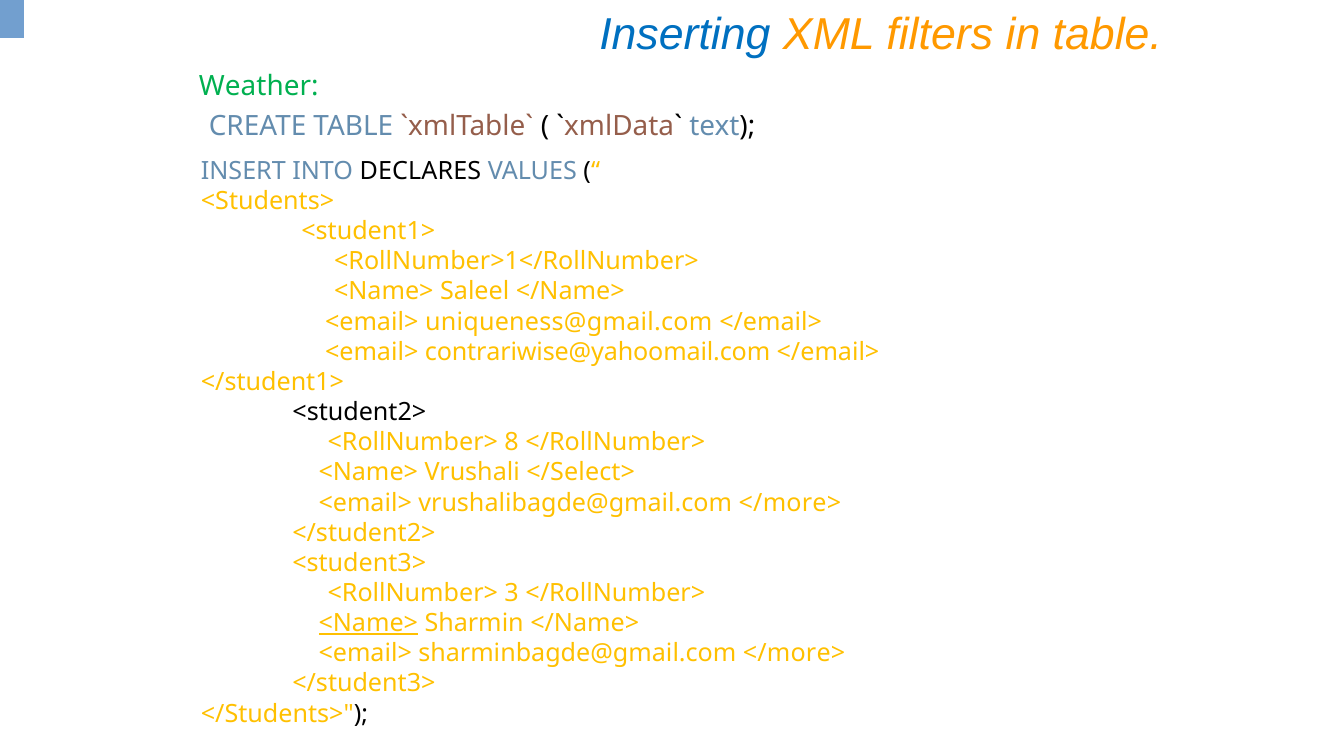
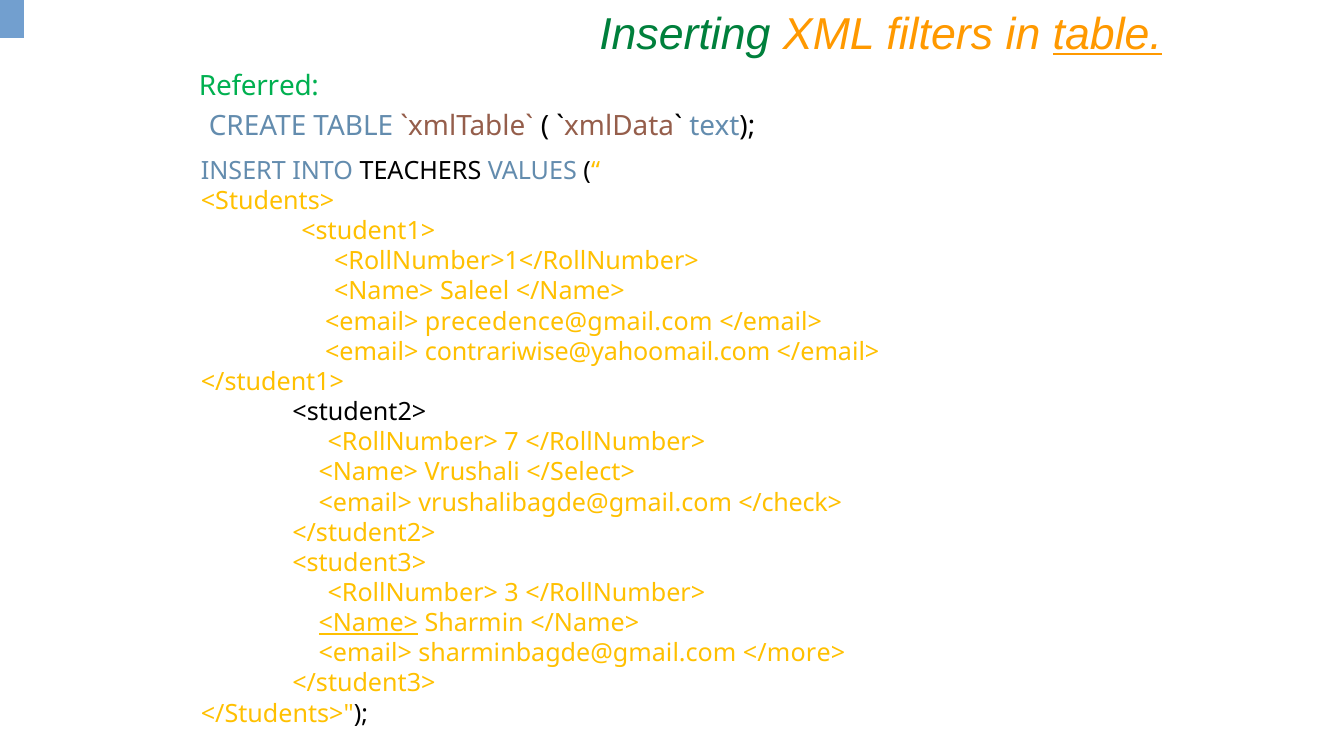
Inserting colour: blue -> green (685, 35)
table underline: none -> present (1107, 35)
Weather: Weather -> Referred (259, 86)
DECLARES: DECLARES -> TEACHERS (420, 171)
uniqueness@gmail.com: uniqueness@gmail.com -> precedence@gmail.com (569, 322)
8: 8 -> 7 (512, 442)
vrushalibagde@gmail.com </more>: </more> -> </check> (790, 503)
